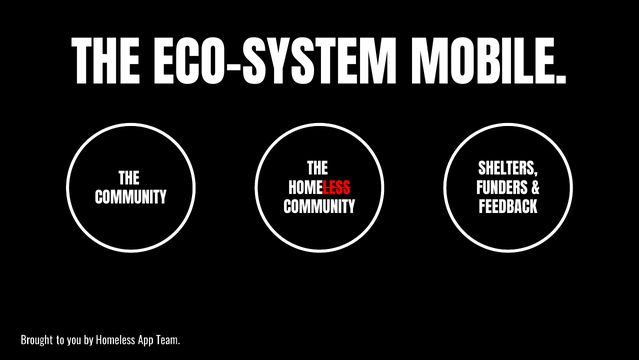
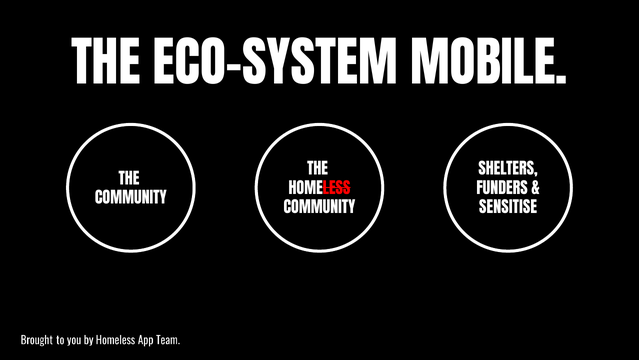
FEEDBACK: FEEDBACK -> SENSITISE (508, 208)
